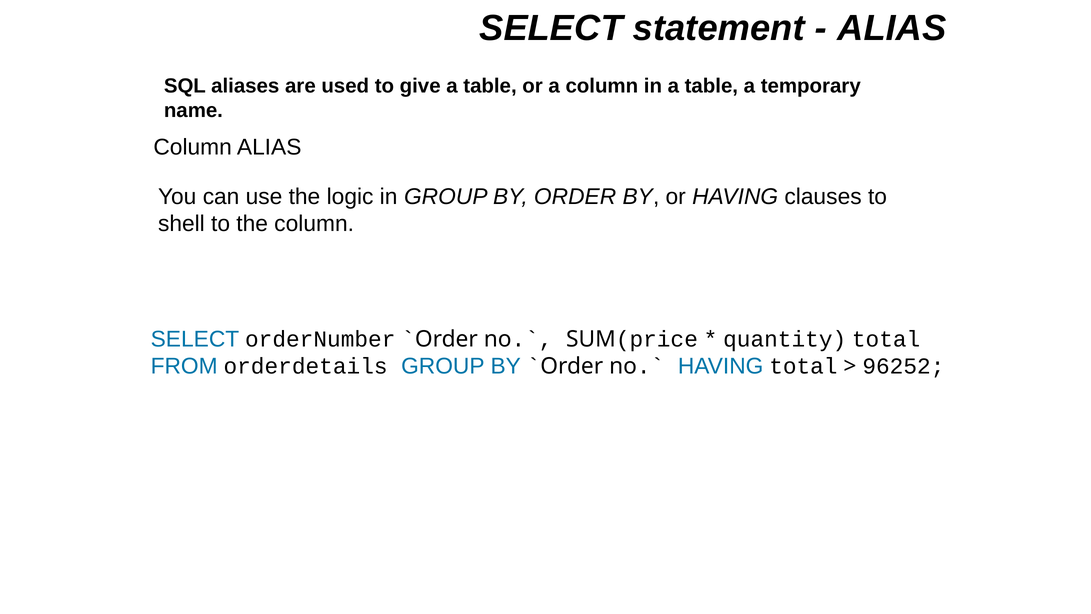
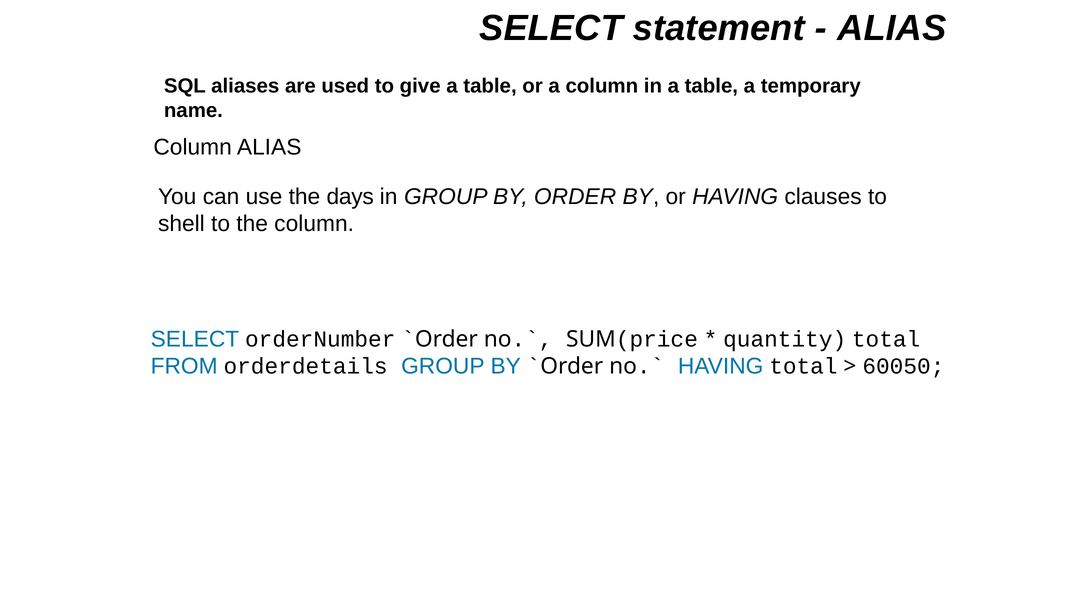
logic: logic -> days (350, 197)
96252: 96252 -> 60050 (903, 366)
